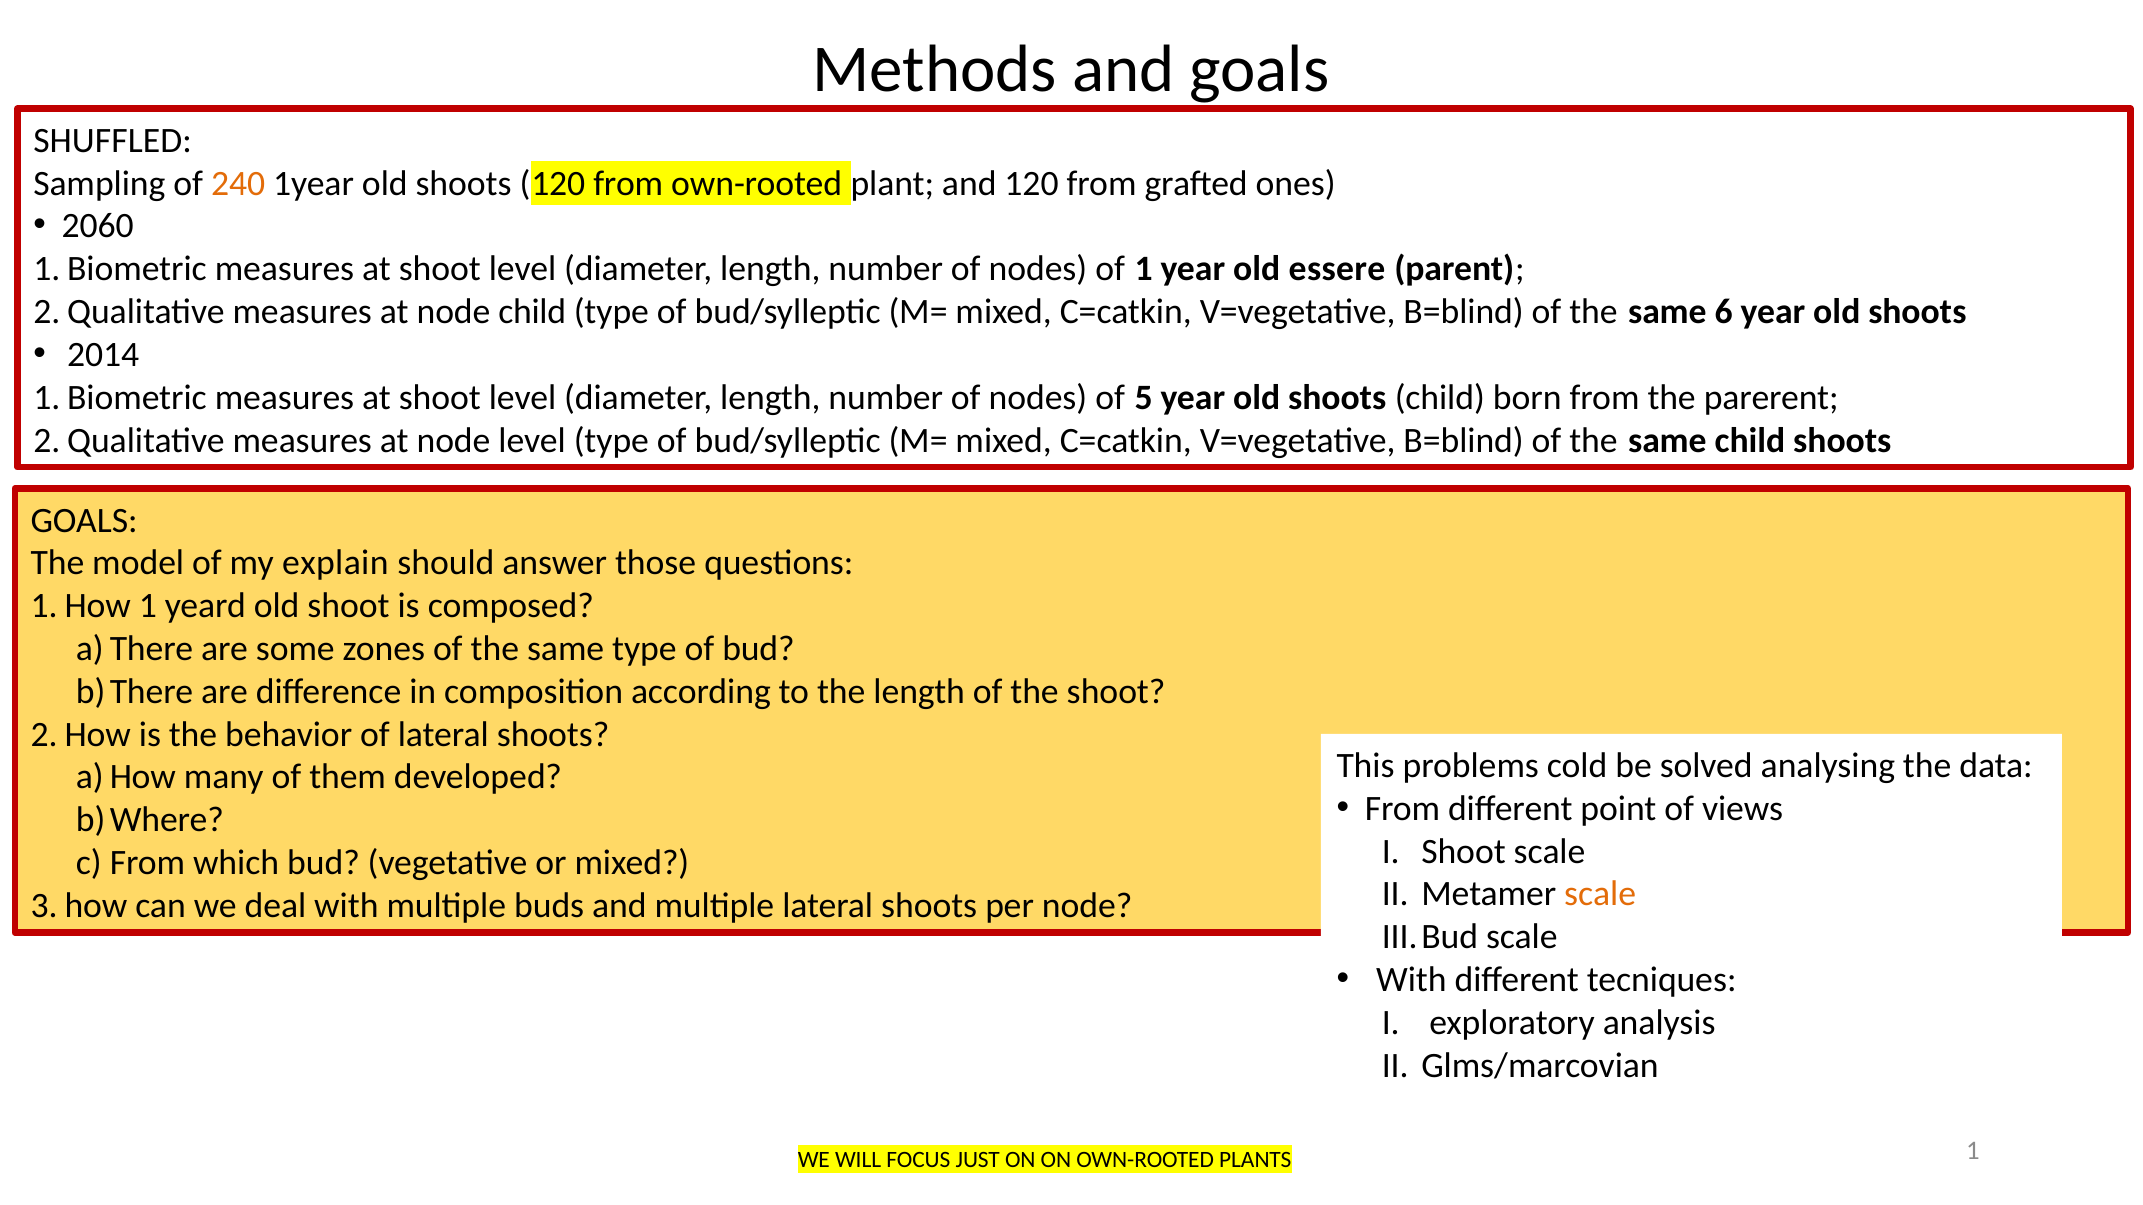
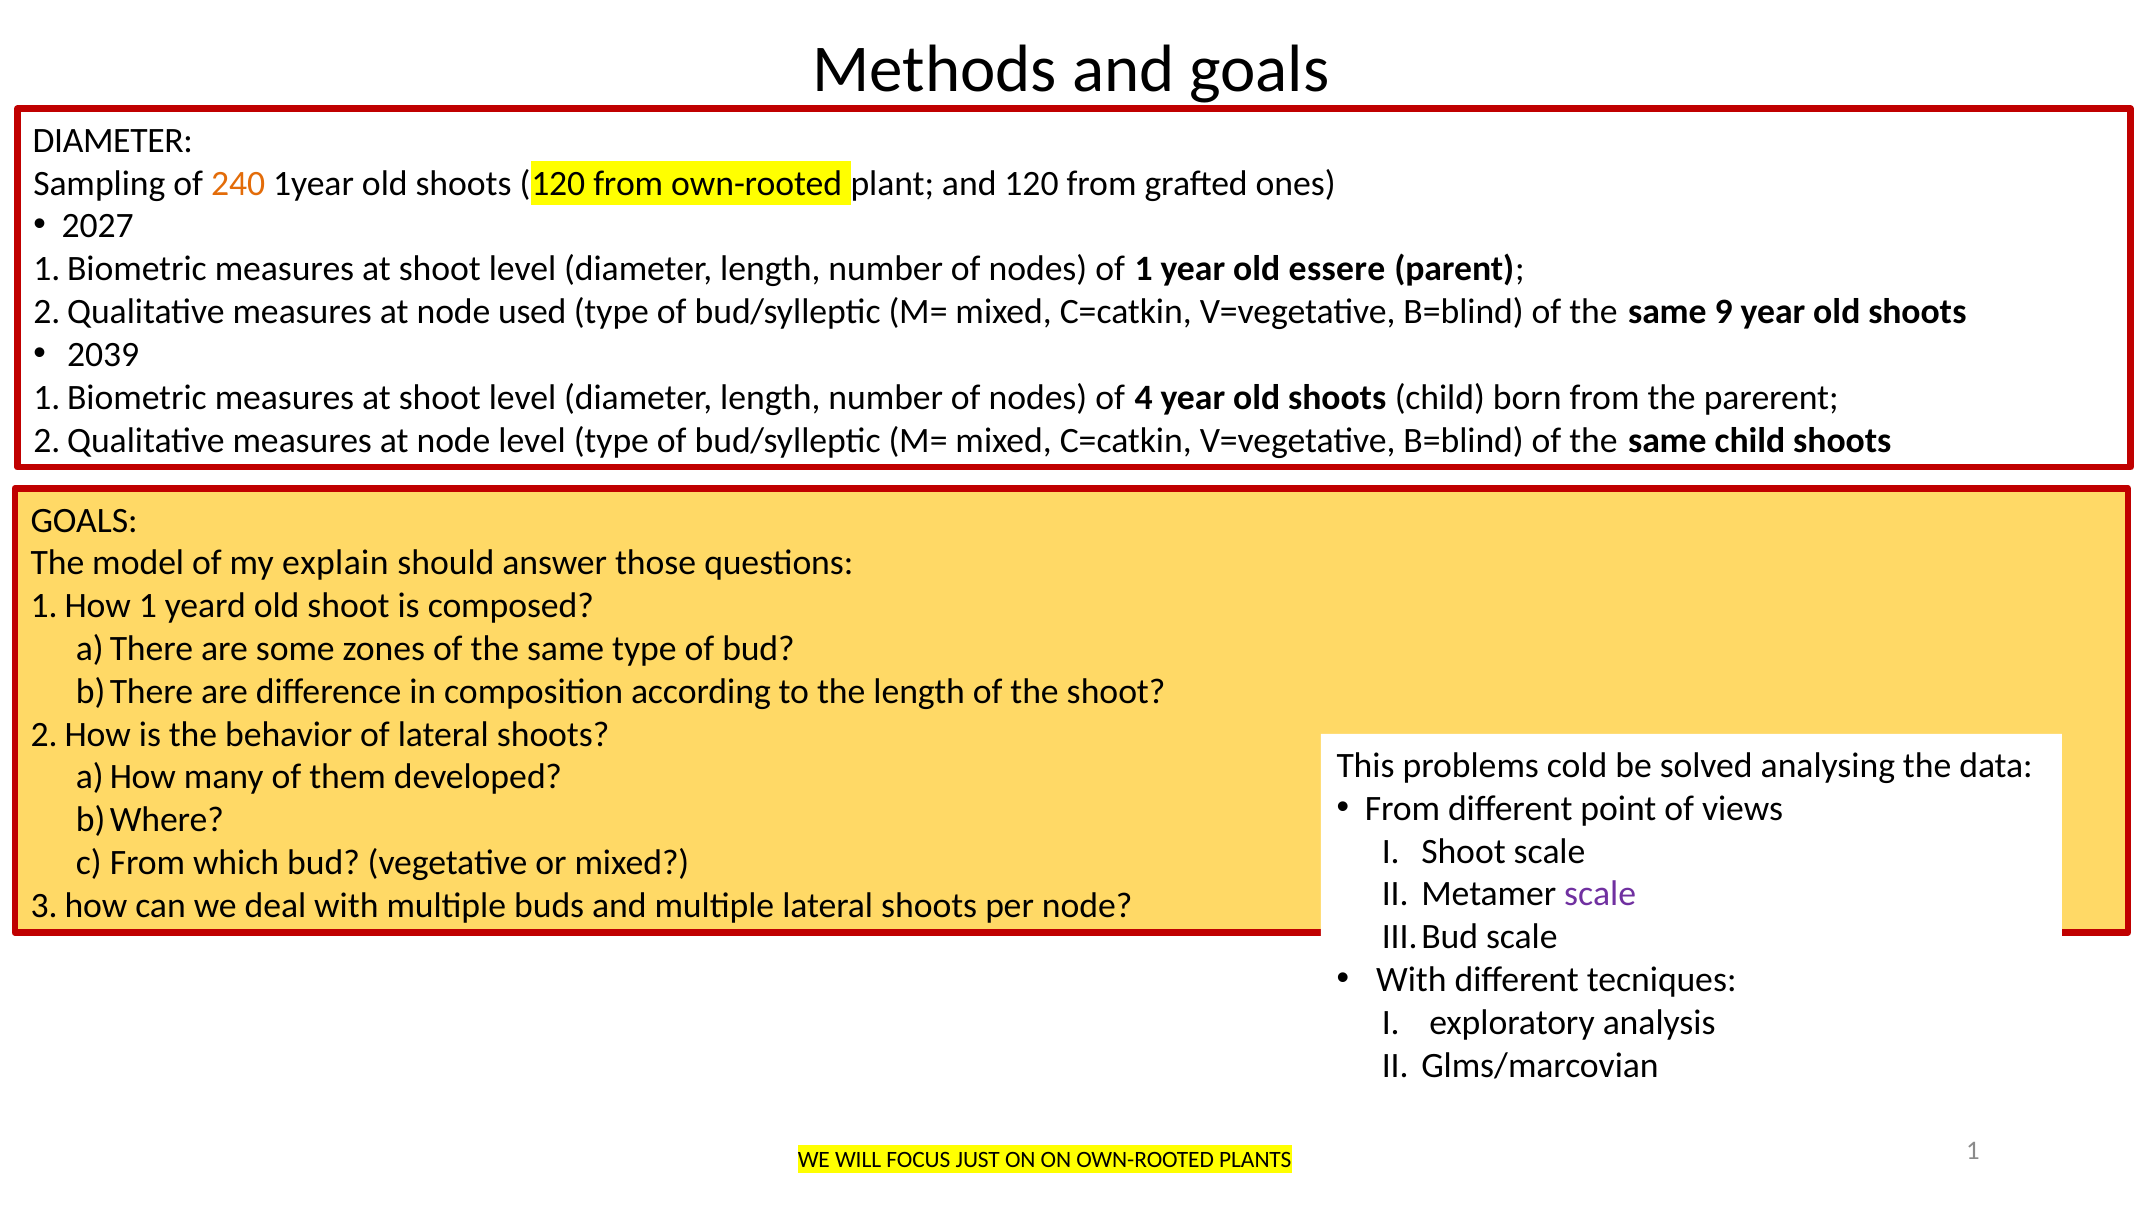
SHUFFLED: SHUFFLED -> DIAMETER (113, 141)
2060: 2060 -> 2027 (98, 226)
node child: child -> used (532, 312)
6: 6 -> 9 (1724, 312)
2014: 2014 -> 2039 (103, 355)
5: 5 -> 4 (1144, 398)
scale colour: orange -> purple (1600, 894)
